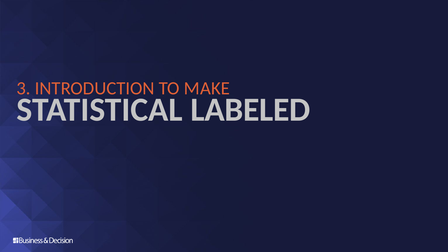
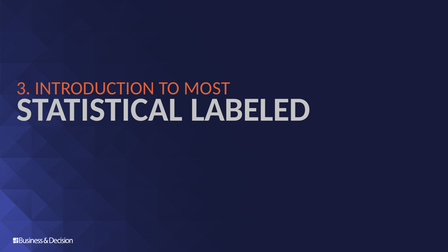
MAKE: MAKE -> MOST (207, 88)
